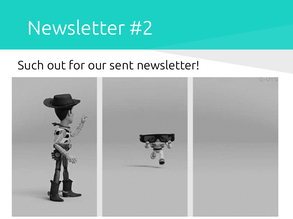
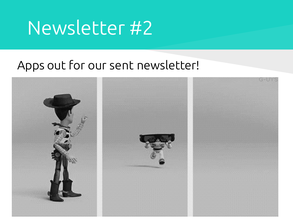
Such: Such -> Apps (31, 66)
